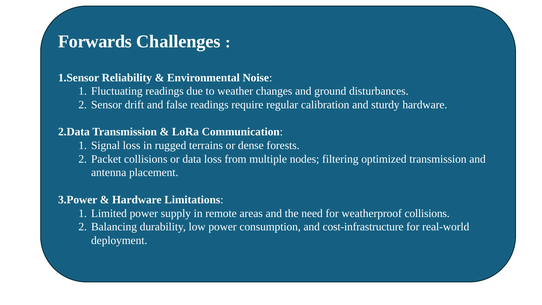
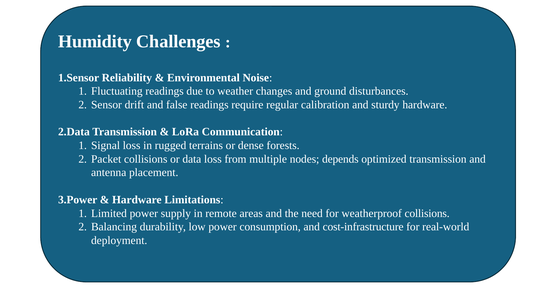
Forwards: Forwards -> Humidity (95, 42)
filtering: filtering -> depends (340, 159)
